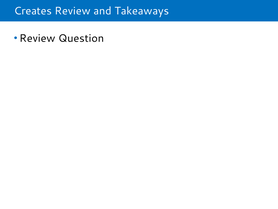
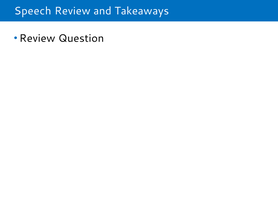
Creates: Creates -> Speech (33, 11)
